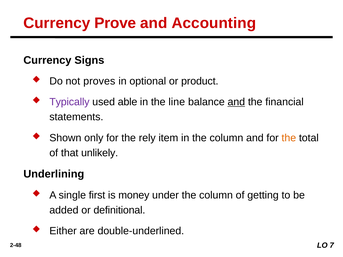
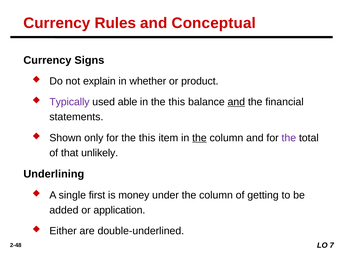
Prove: Prove -> Rules (115, 23)
Accounting: Accounting -> Conceptual (214, 23)
proves: proves -> explain (99, 81)
optional: optional -> whether (148, 81)
in the line: line -> this (177, 102)
for the rely: rely -> this (147, 138)
the underline: none -> present (199, 138)
the colour: orange -> purple (289, 138)
definitional: definitional -> application (119, 210)
